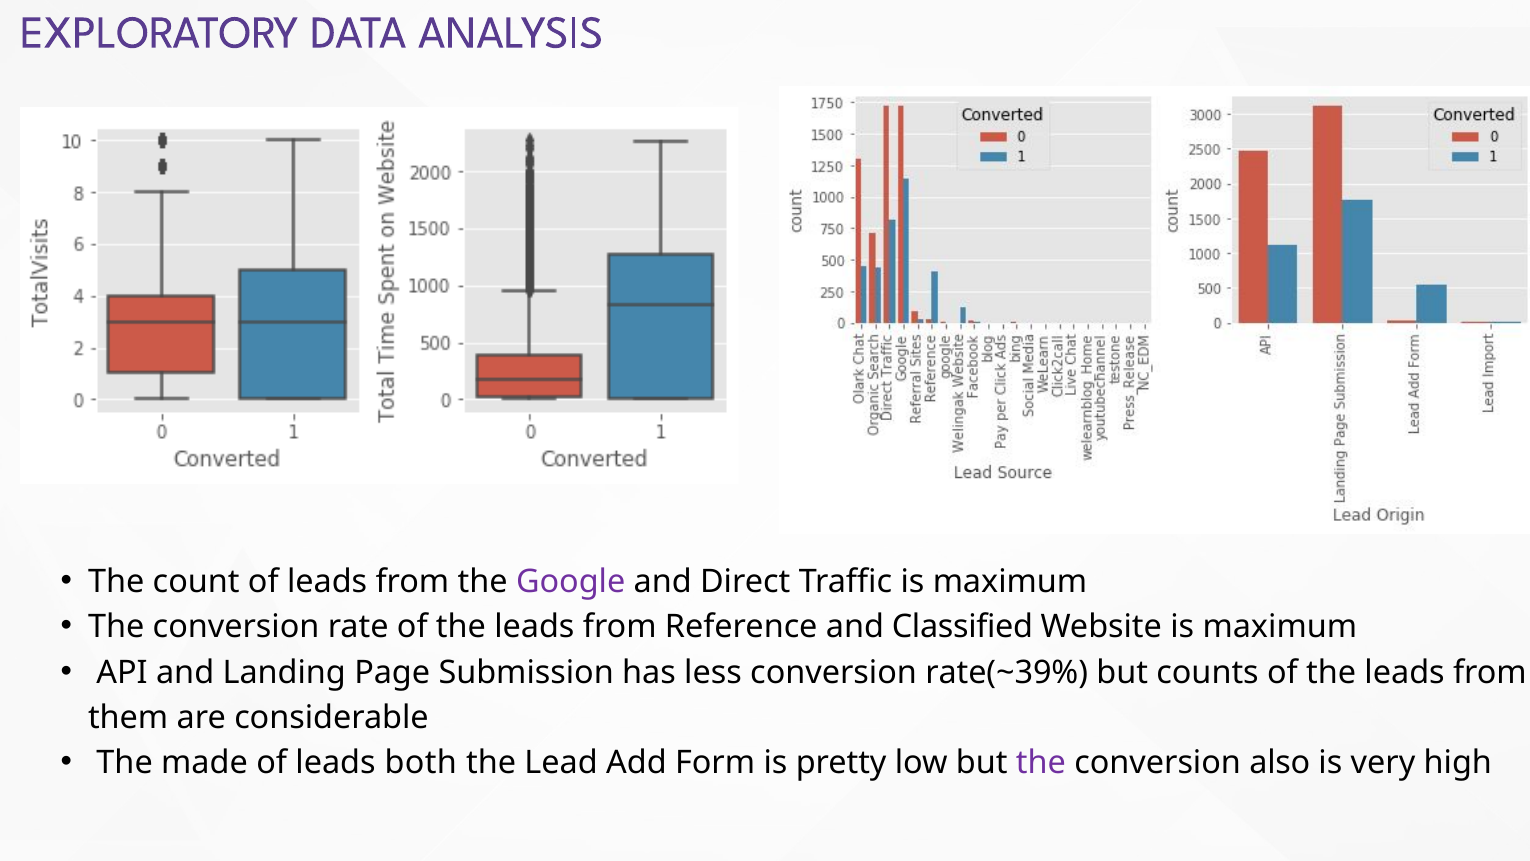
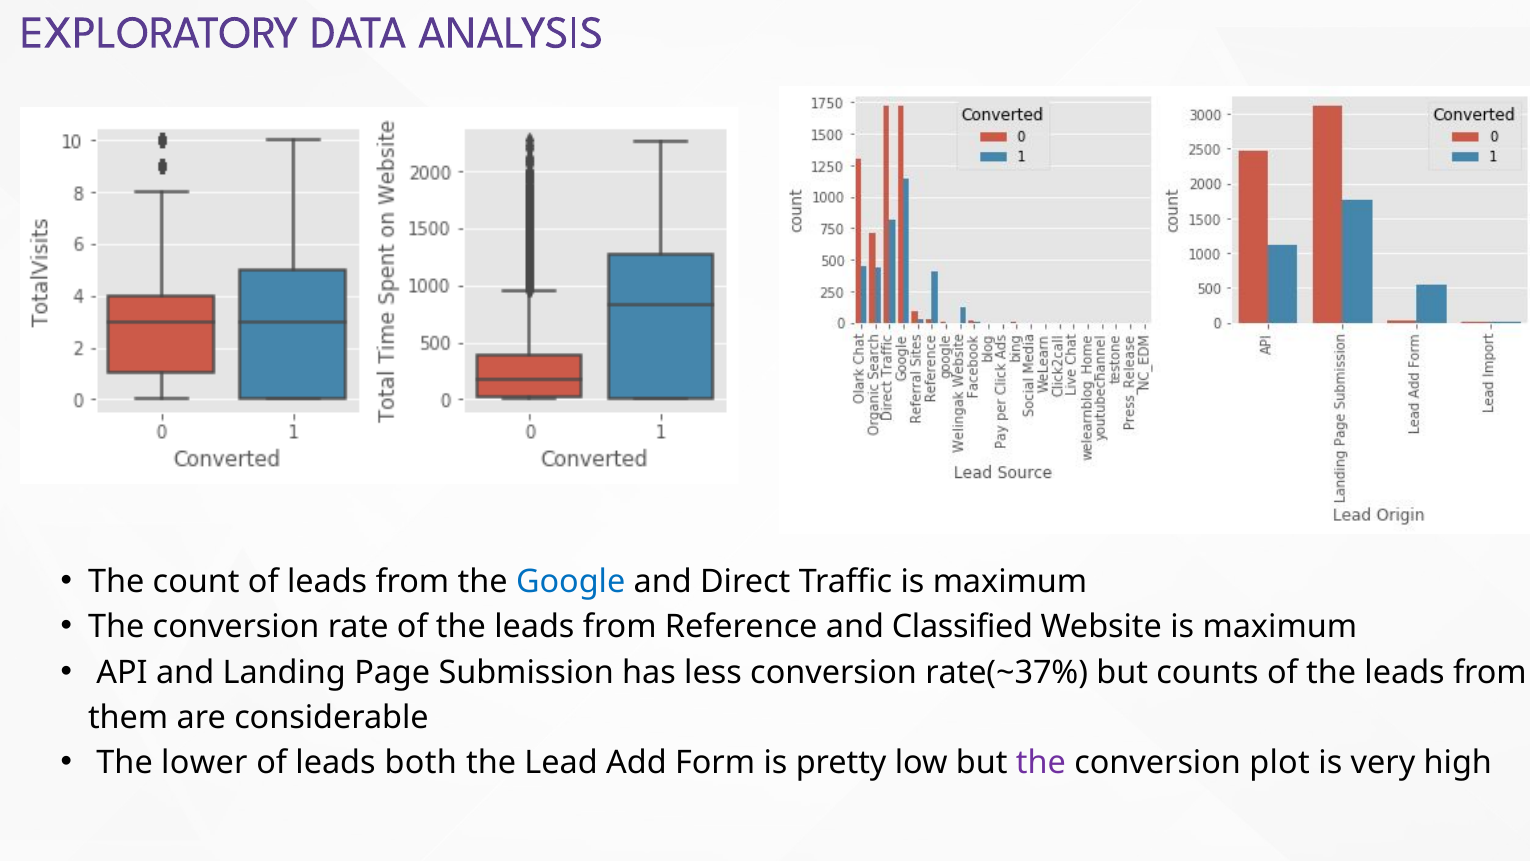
Google colour: purple -> blue (571, 581)
rate(~39%: rate(~39% -> rate(~37% (1007, 672)
made: made -> lower (204, 763)
also: also -> plot (1280, 763)
